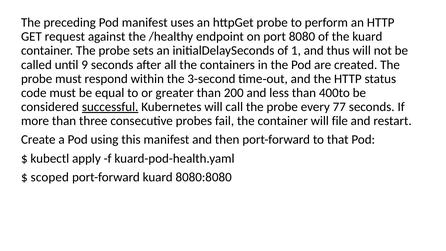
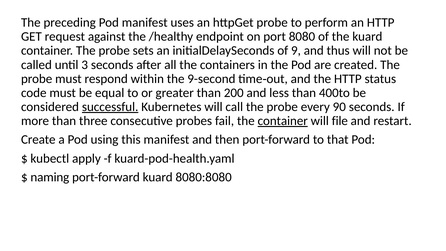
1: 1 -> 9 (296, 51)
9: 9 -> 3 (85, 65)
3-second: 3-second -> 9-second (211, 79)
77: 77 -> 90 (339, 107)
container underline: none -> present (283, 121)
scoped: scoped -> naming (50, 177)
